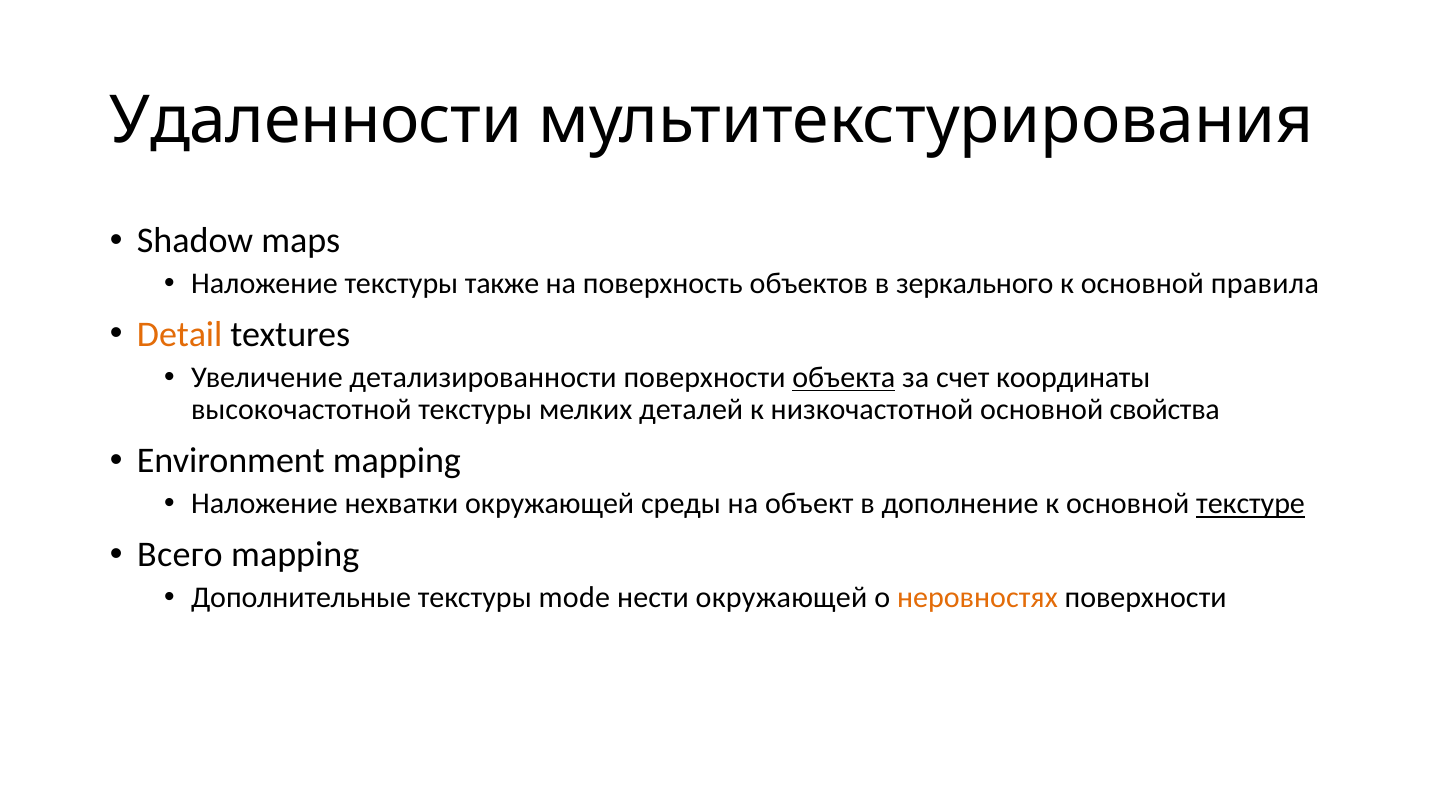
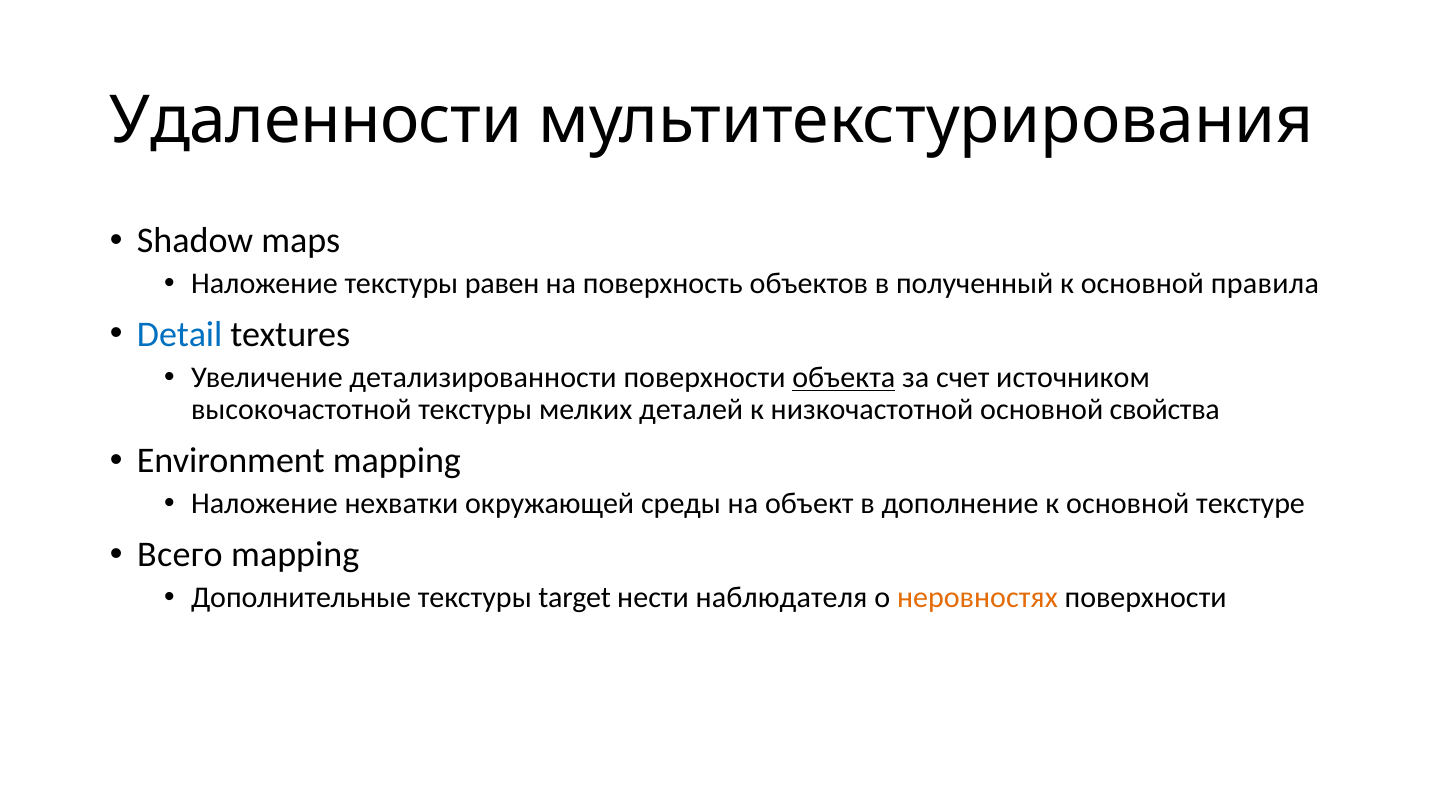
также: также -> равен (502, 284)
зеркального: зеркального -> полученный (975, 284)
Detail colour: orange -> blue (180, 334)
координаты: координаты -> источником (1073, 378)
текстуре underline: present -> none (1251, 504)
mode: mode -> target (575, 598)
нести окружающей: окружающей -> наблюдателя (782, 598)
